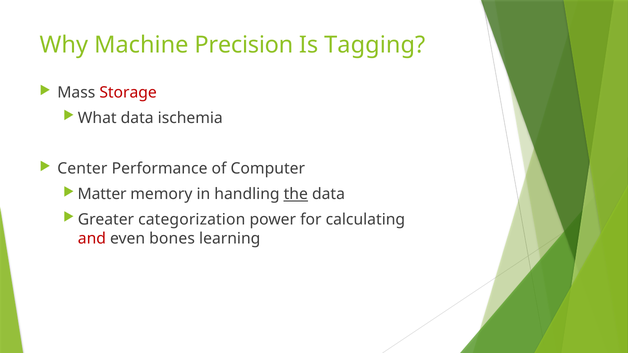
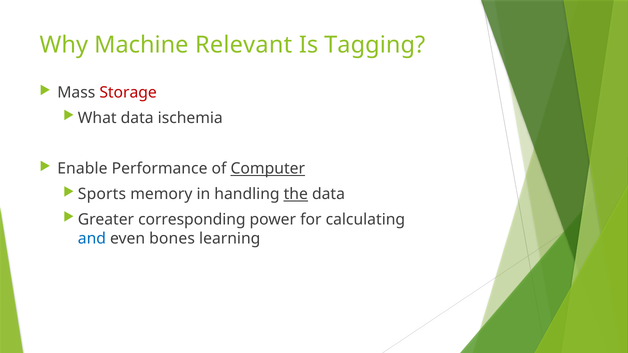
Precision: Precision -> Relevant (244, 45)
Center: Center -> Enable (82, 169)
Computer underline: none -> present (268, 169)
Matter: Matter -> Sports (102, 194)
categorization: categorization -> corresponding (192, 220)
and colour: red -> blue (92, 238)
